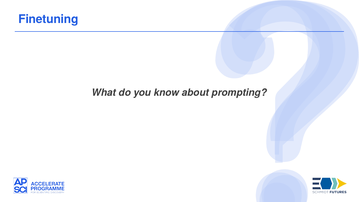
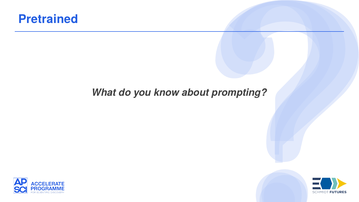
Finetuning: Finetuning -> Pretrained (48, 19)
